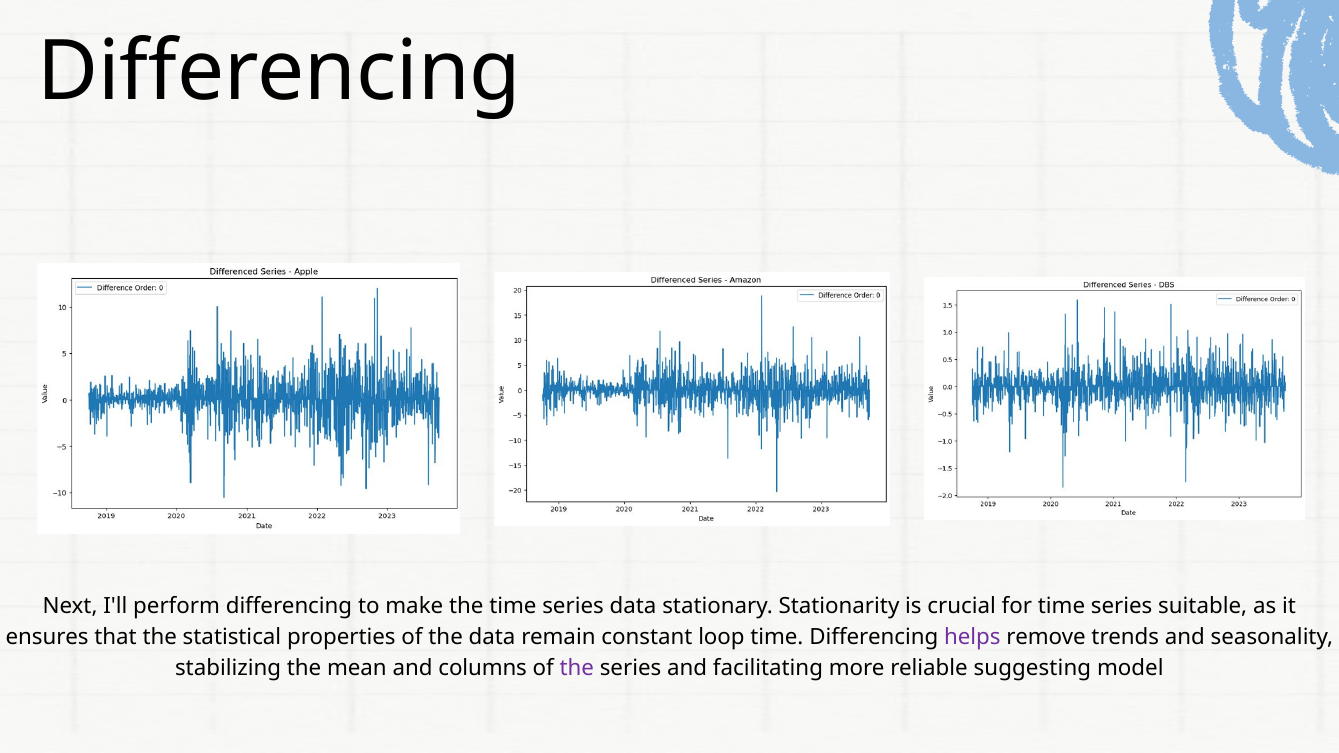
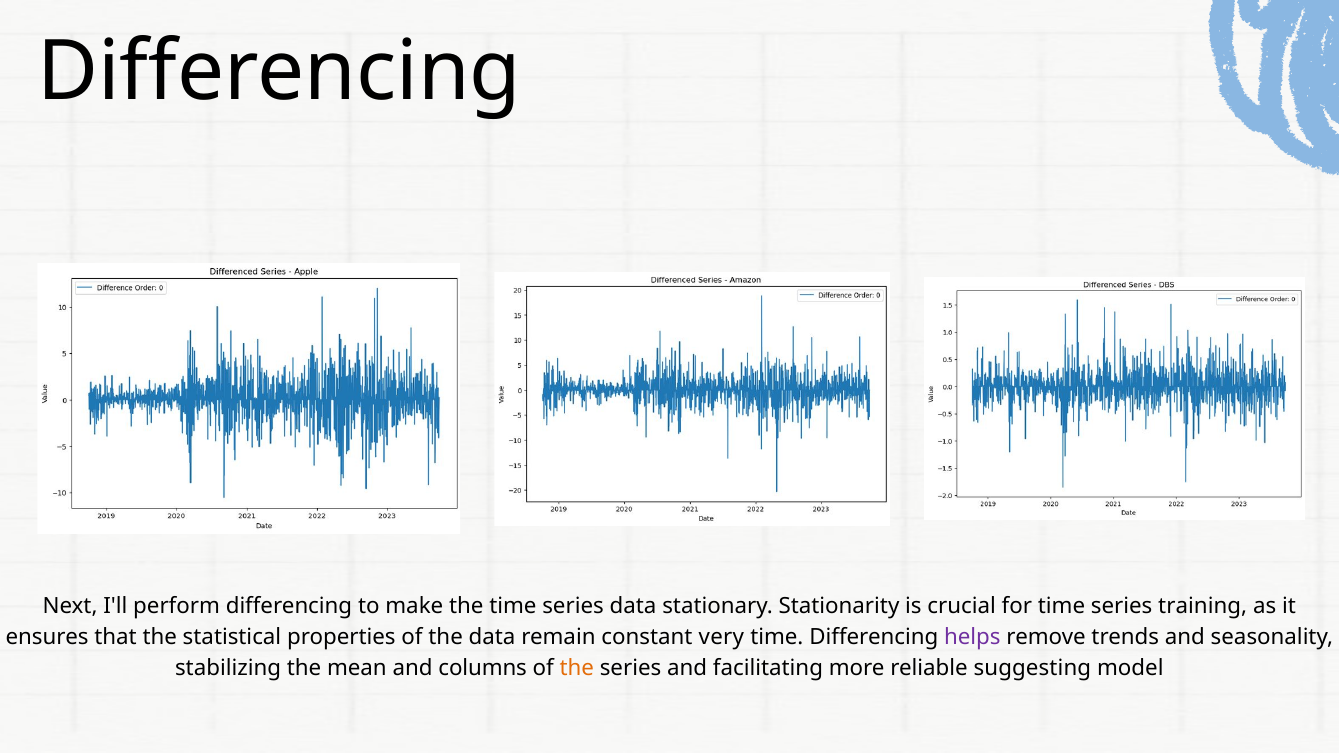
suitable: suitable -> training (1203, 606)
loop: loop -> very (721, 637)
the colour: purple -> orange (577, 669)
